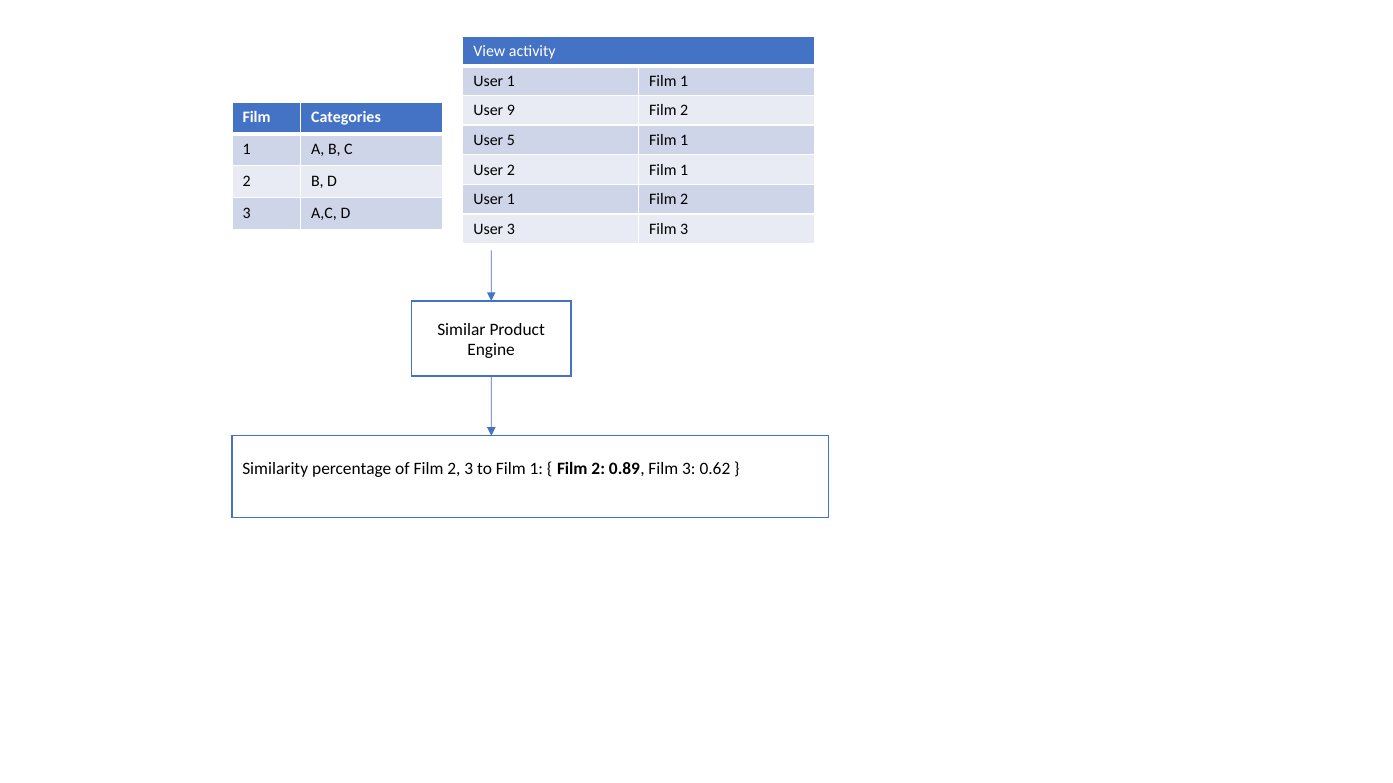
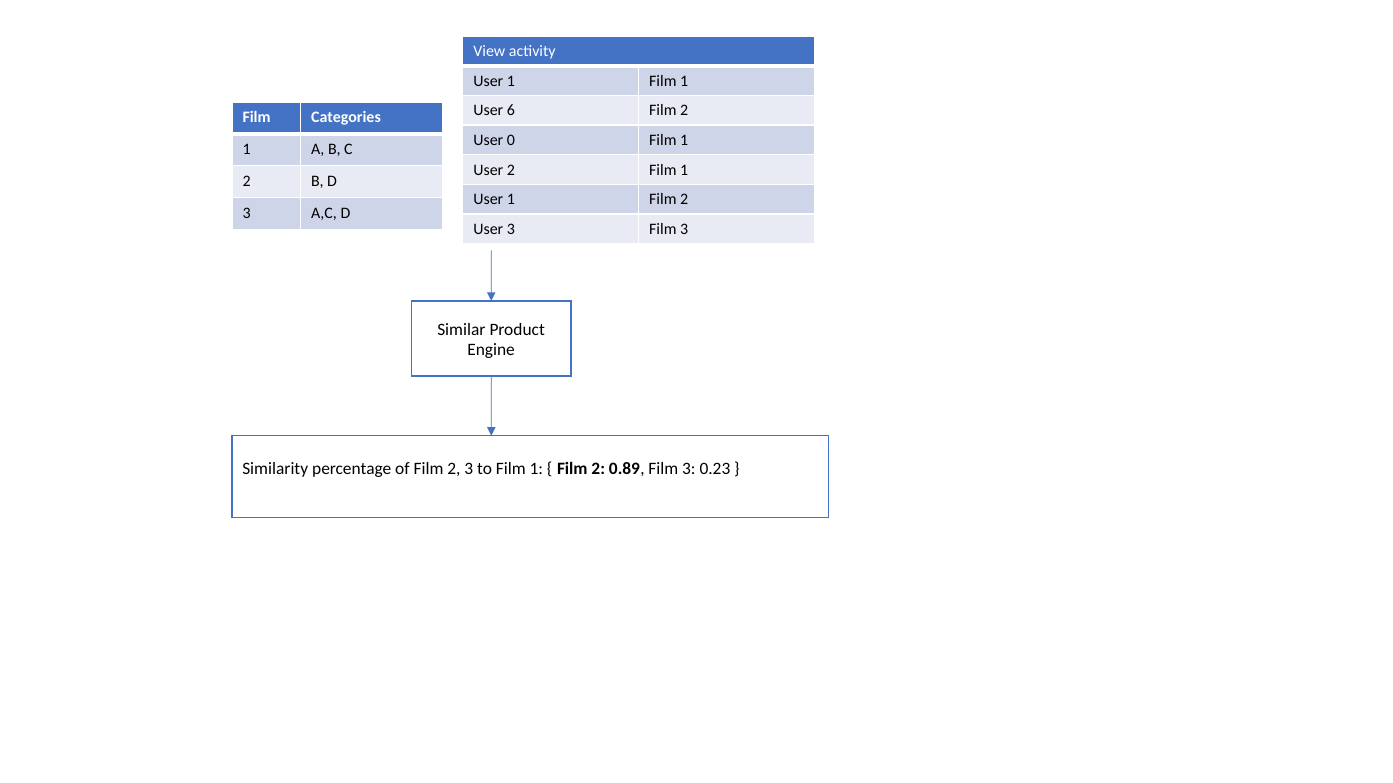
9: 9 -> 6 (511, 111)
5: 5 -> 0 (511, 140)
0.62: 0.62 -> 0.23 (715, 469)
